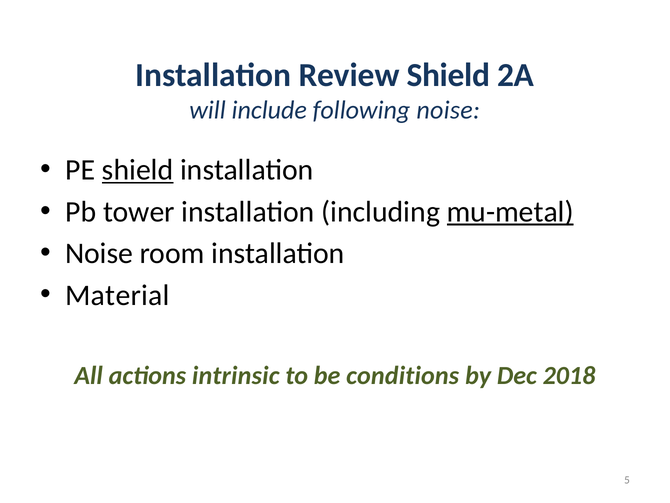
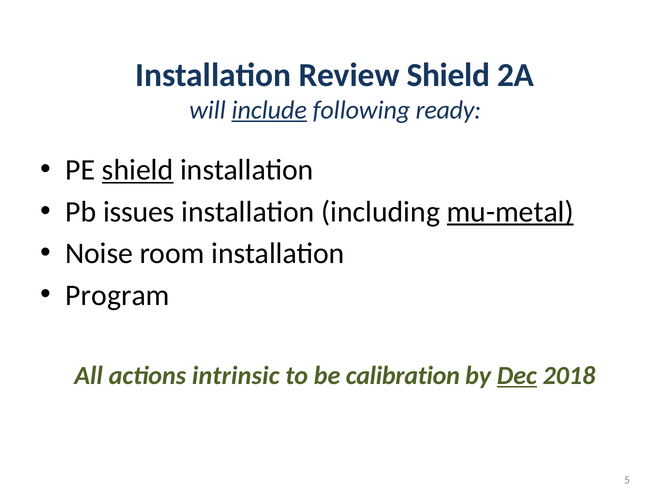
include underline: none -> present (269, 110)
following noise: noise -> ready (448, 110)
tower: tower -> issues (139, 212)
Material: Material -> Program (118, 295)
conditions: conditions -> calibration (403, 375)
Dec underline: none -> present (517, 375)
